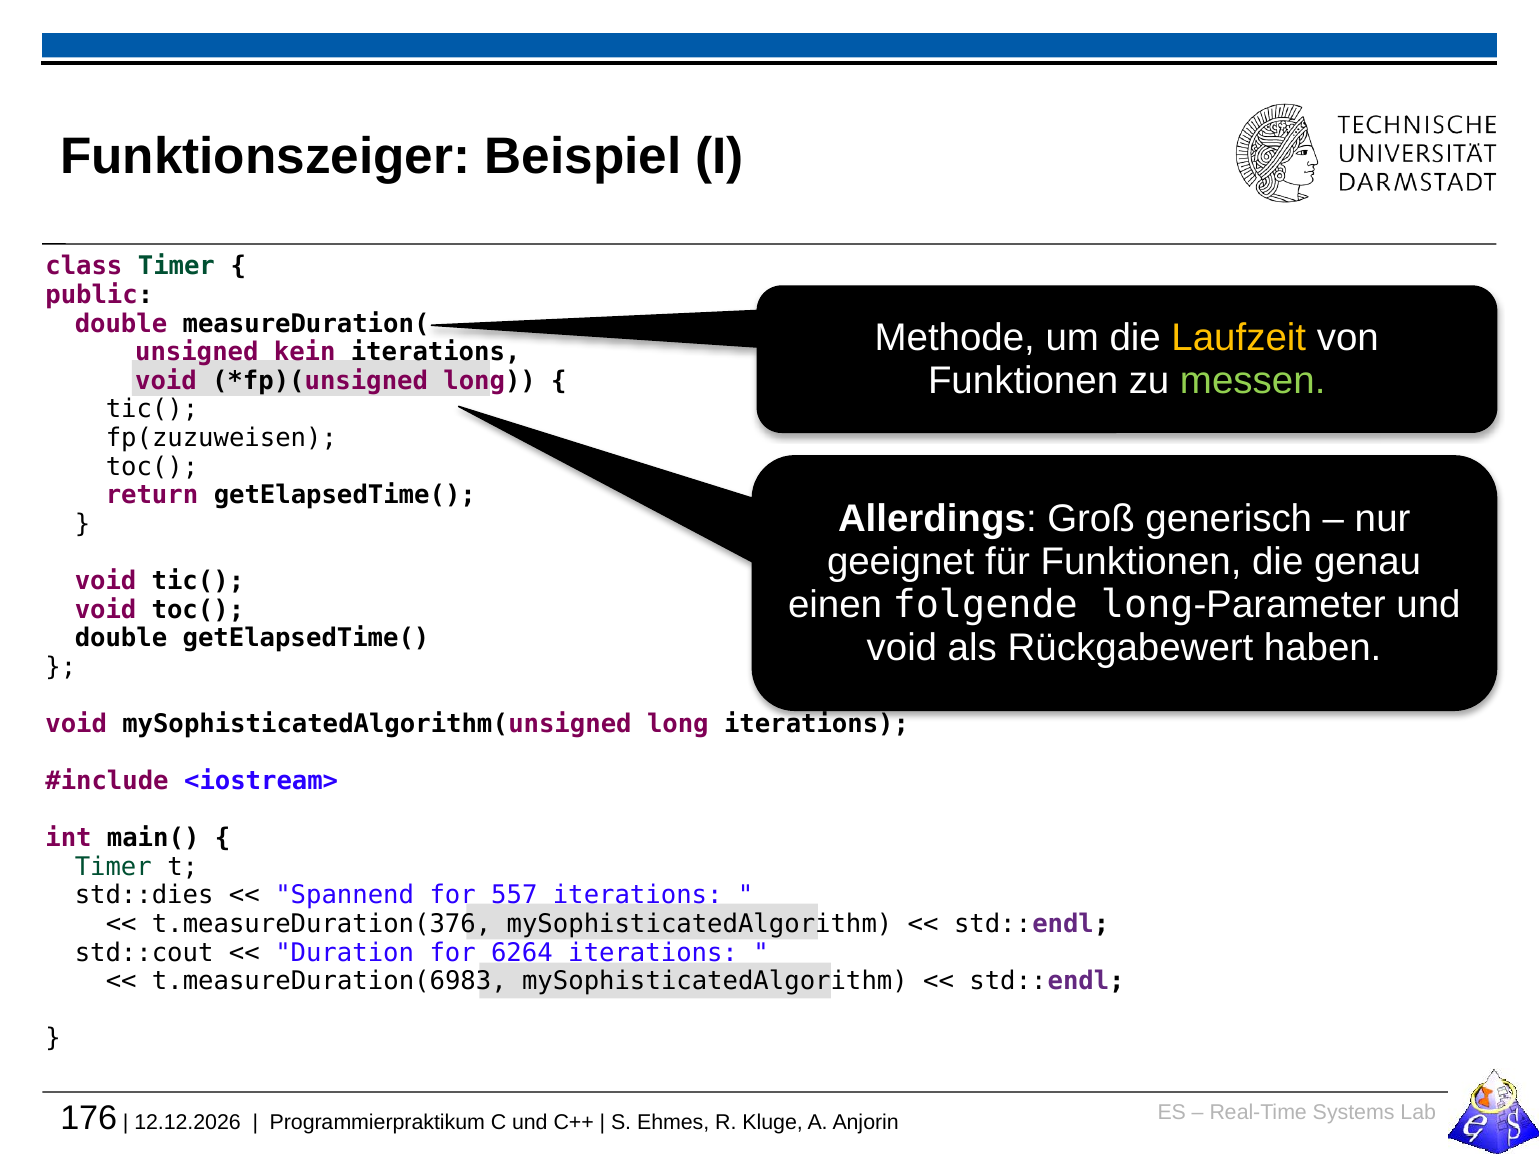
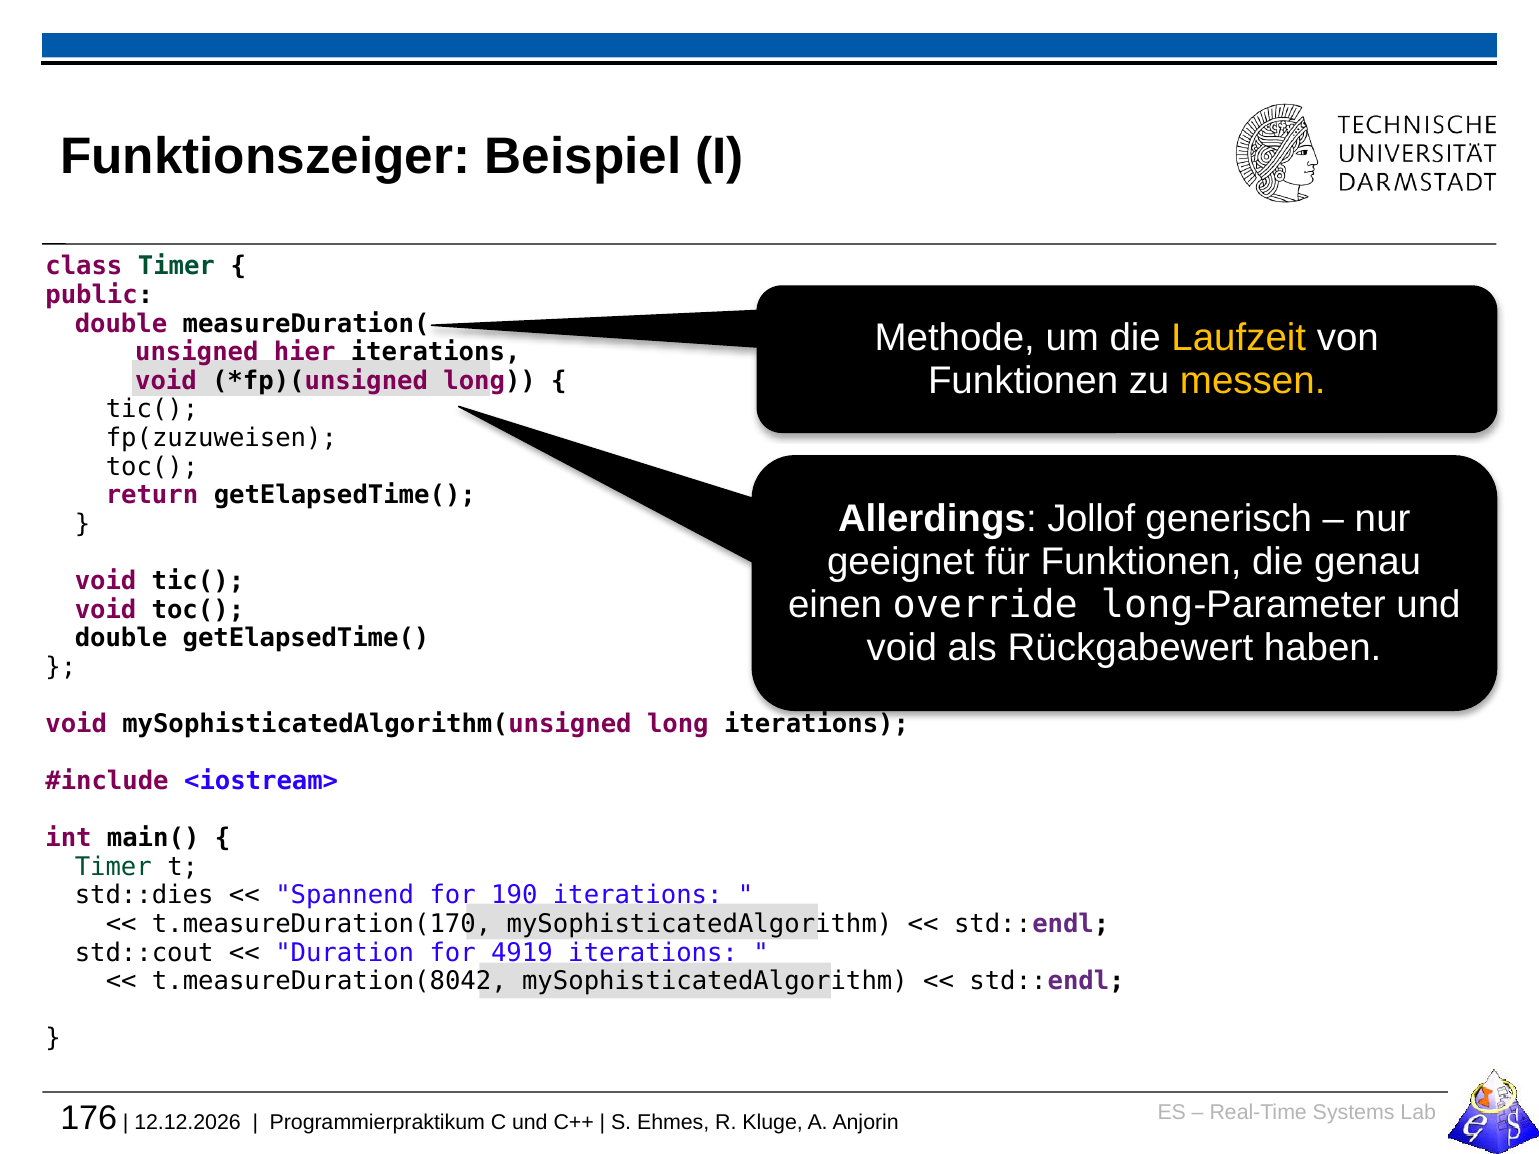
kein: kein -> hier (305, 352)
messen colour: light green -> yellow (1253, 381)
Groß: Groß -> Jollof (1091, 519)
folgende: folgende -> override (985, 605)
557: 557 -> 190 (514, 896)
t.measureDuration(376: t.measureDuration(376 -> t.measureDuration(170 (322, 924)
6264: 6264 -> 4919 (522, 953)
t.measureDuration(6983: t.measureDuration(6983 -> t.measureDuration(8042 (329, 982)
